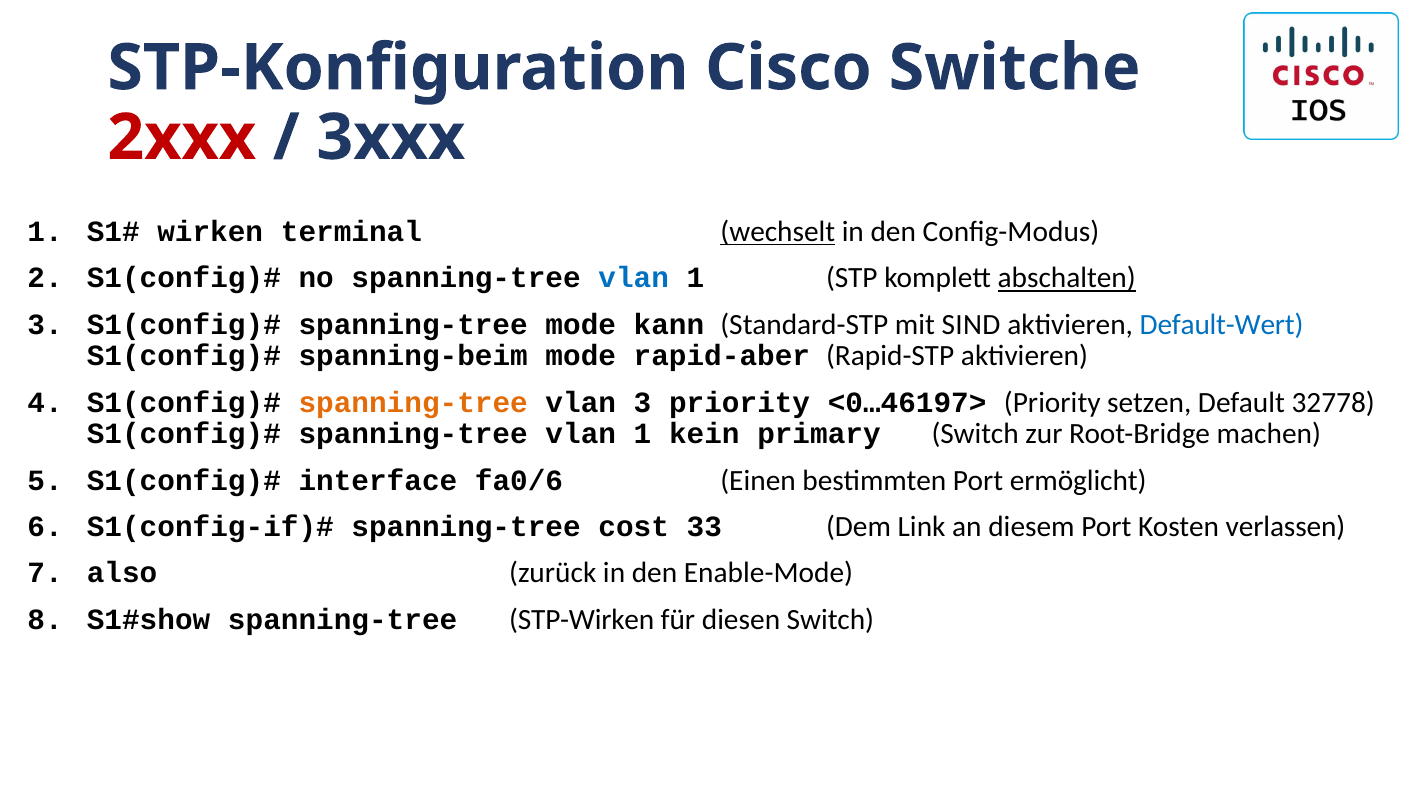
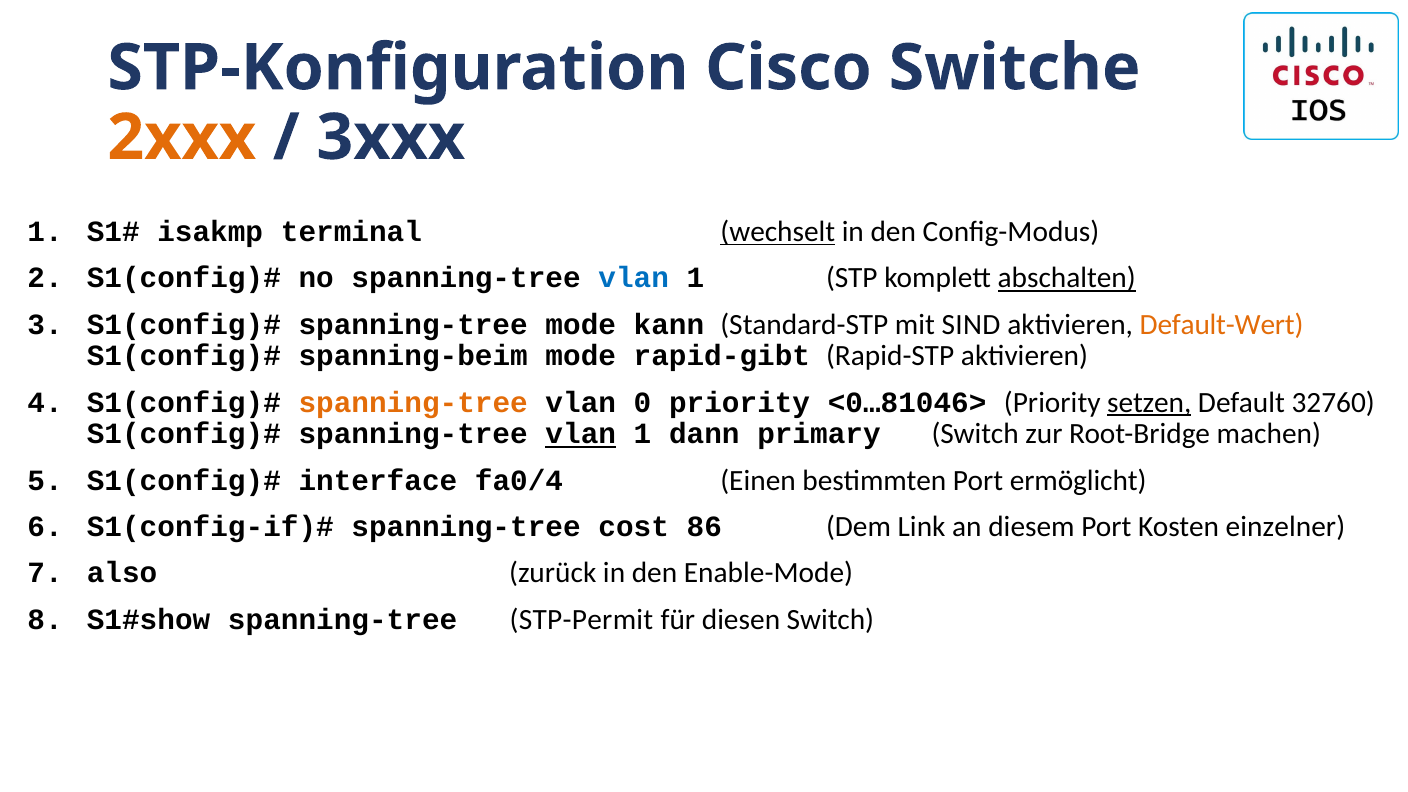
2xxx colour: red -> orange (182, 138)
wirken: wirken -> isakmp (210, 232)
Default-Wert colour: blue -> orange (1222, 324)
rapid-aber: rapid-aber -> rapid-gibt (722, 356)
vlan 3: 3 -> 0 (642, 403)
<0…46197>: <0…46197> -> <0…81046> (907, 403)
setzen underline: none -> present (1149, 403)
32778: 32778 -> 32760 (1333, 403)
vlan underline: none -> present (581, 434)
kein: kein -> dann (704, 434)
fa0/6: fa0/6 -> fa0/4 (519, 481)
33: 33 -> 86 (704, 527)
verlassen: verlassen -> einzelner (1285, 527)
STP-Wirken: STP-Wirken -> STP-Permit (581, 620)
